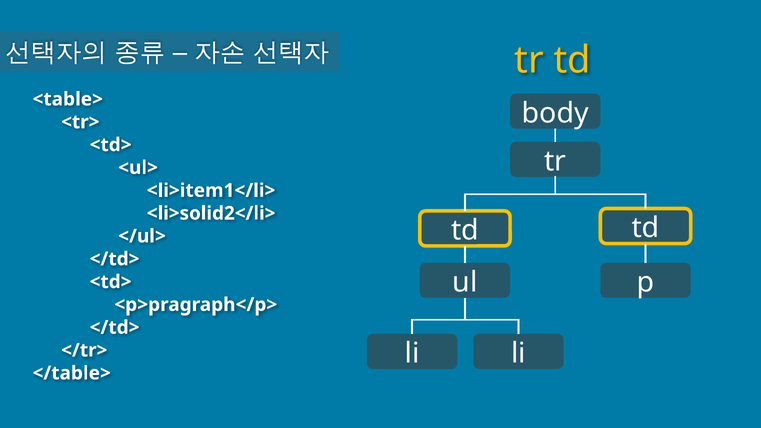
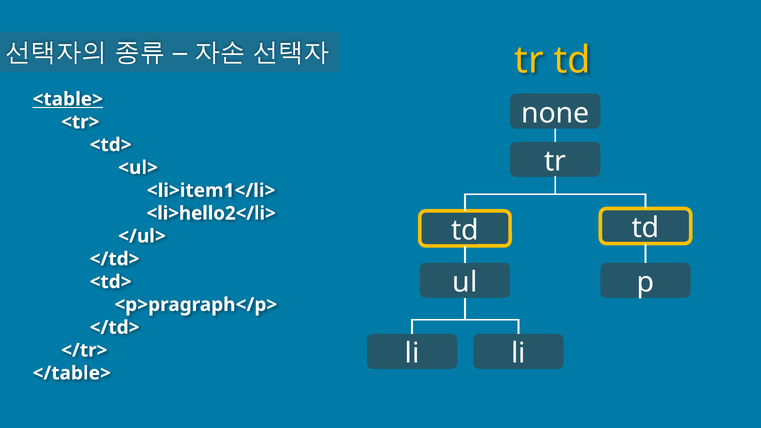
<table> underline: none -> present (68, 99)
body: body -> none (555, 113)
<li>solid2</li>: <li>solid2</li> -> <li>hello2</li> (211, 213)
